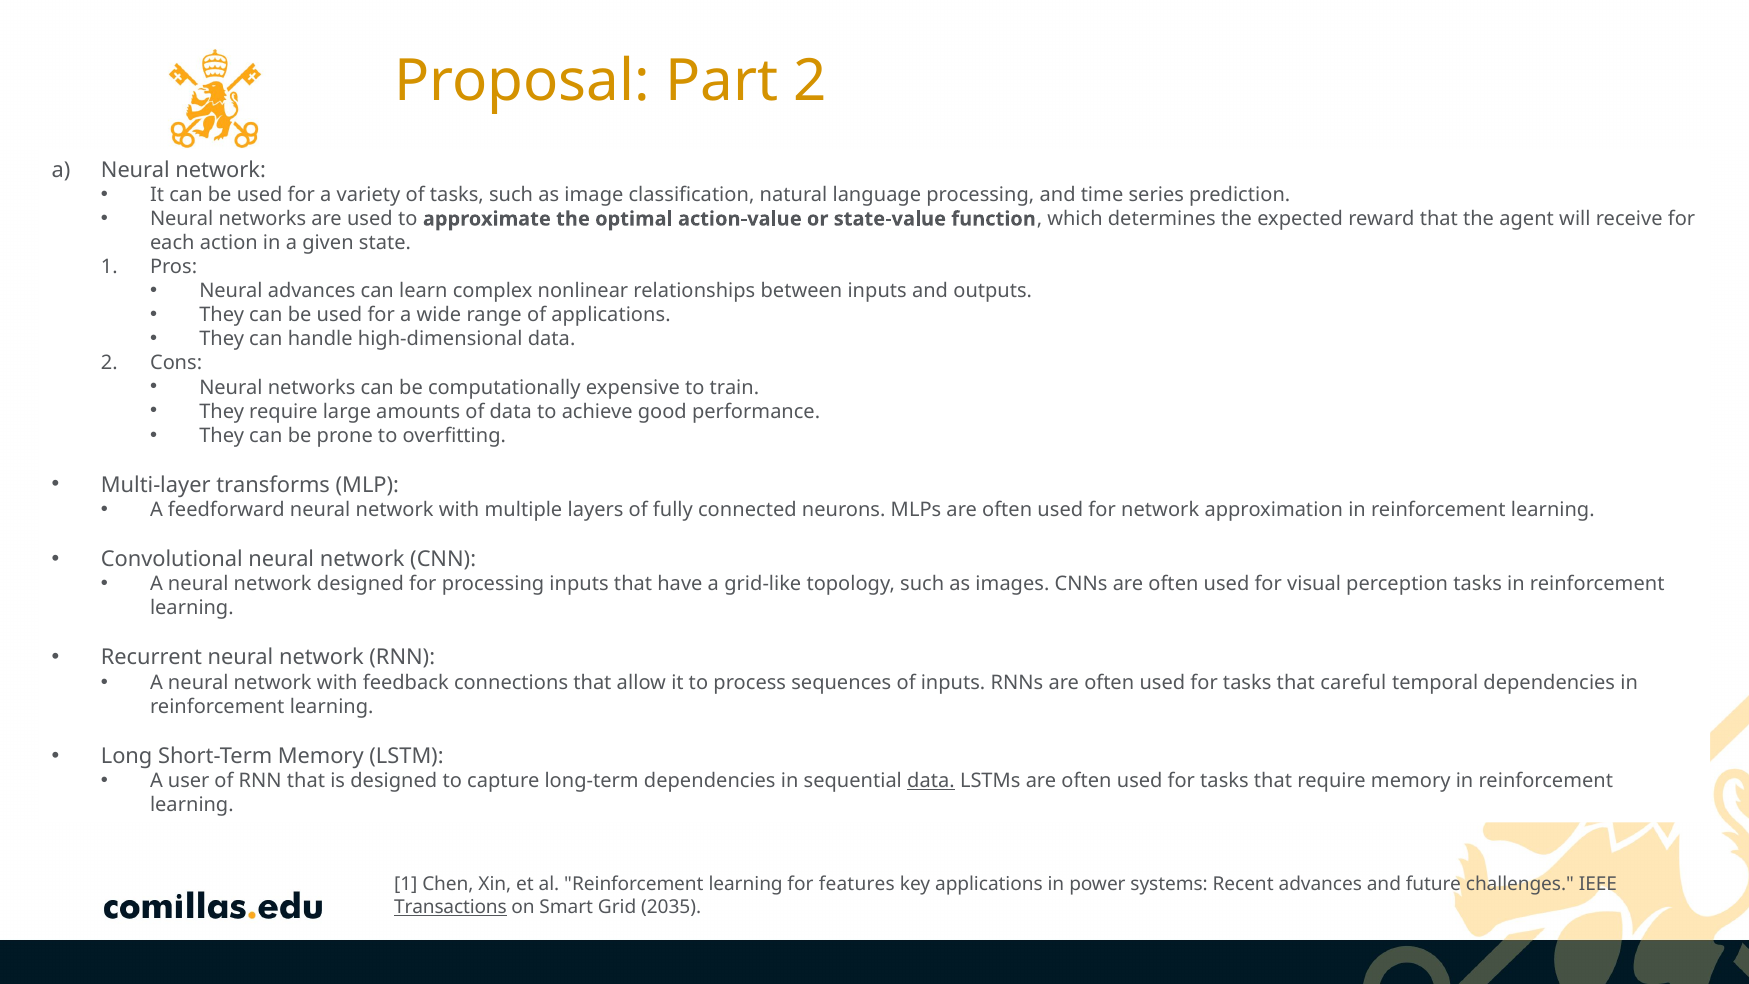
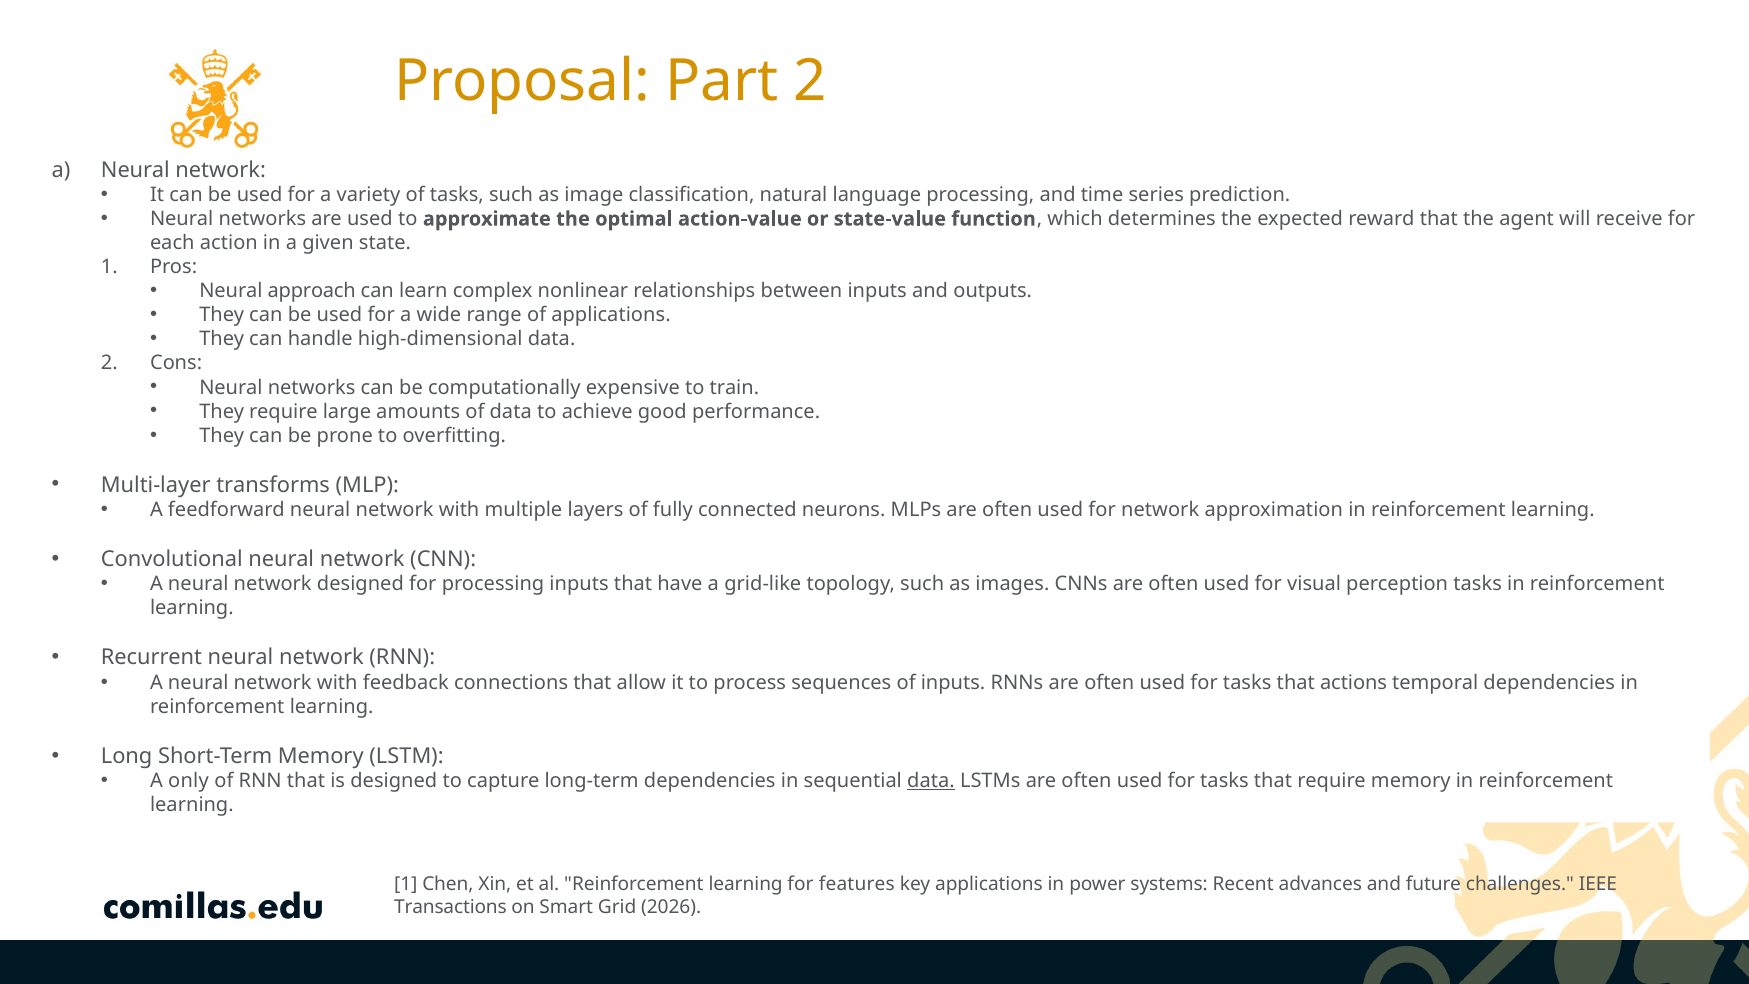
Neural advances: advances -> approach (312, 291)
careful: careful -> actions (1354, 683)
user: user -> only (188, 781)
Transactions underline: present -> none (450, 907)
2035: 2035 -> 2026 (671, 907)
